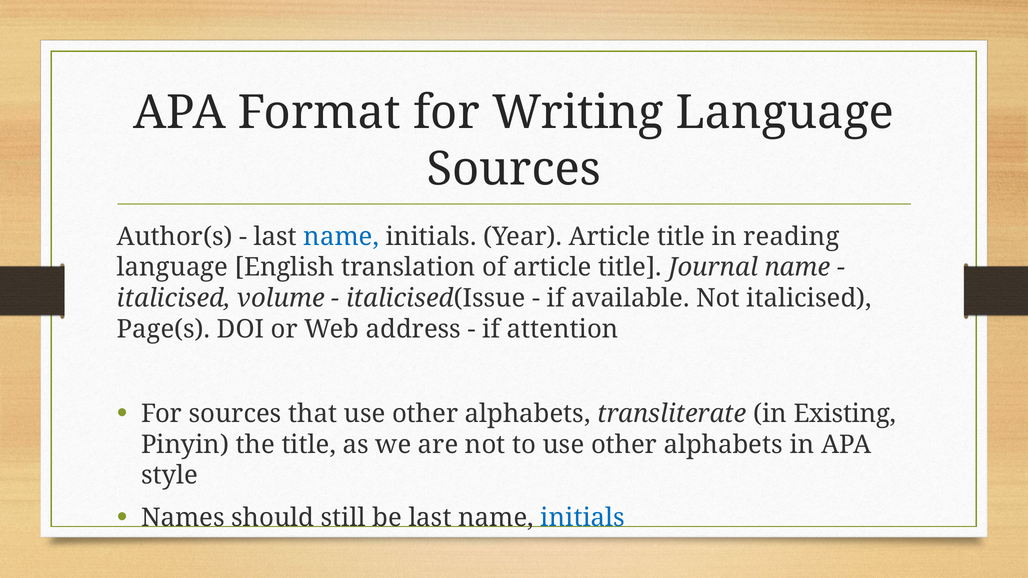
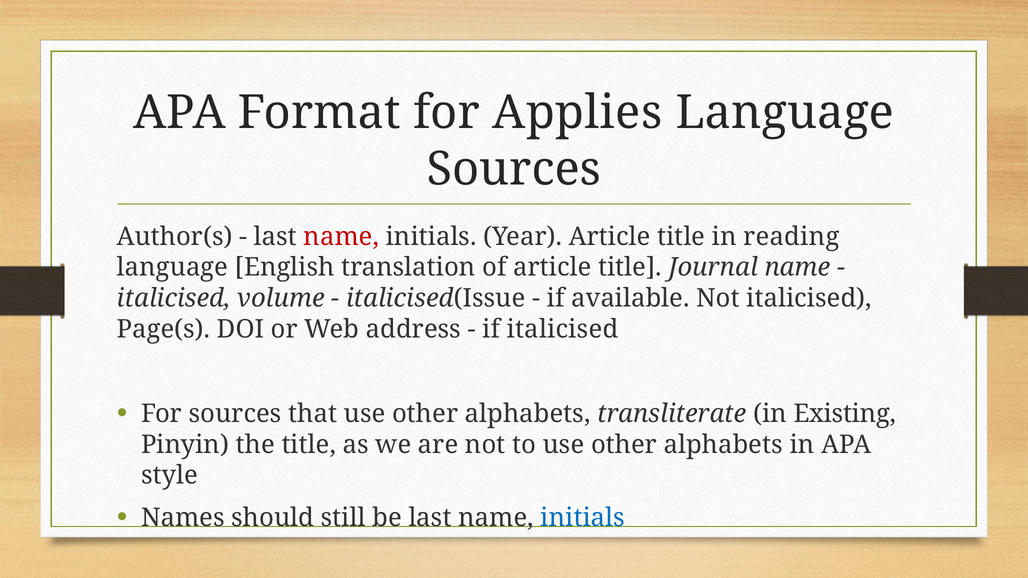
Writing: Writing -> Applies (577, 113)
name colour: blue -> red (341, 237)
if attention: attention -> italicised (563, 329)
